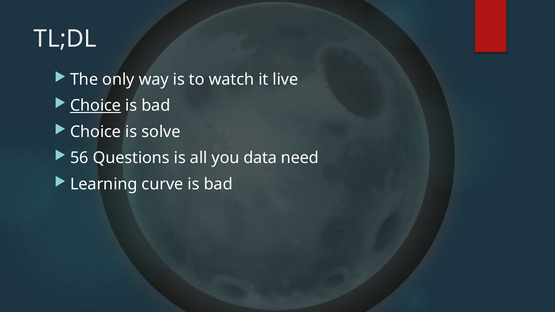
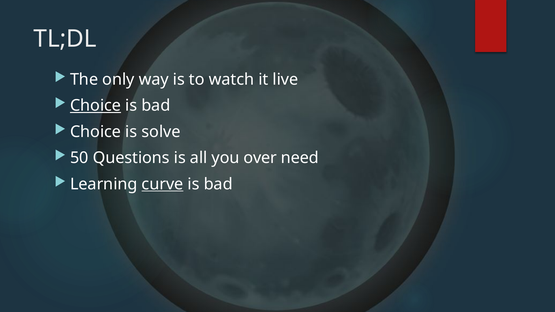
56: 56 -> 50 (79, 158)
data: data -> over (260, 158)
curve underline: none -> present (162, 184)
